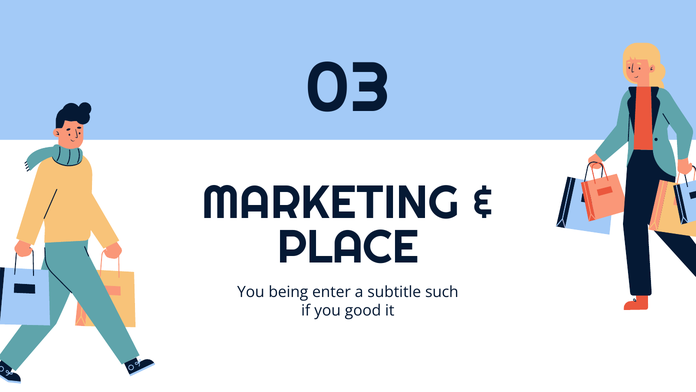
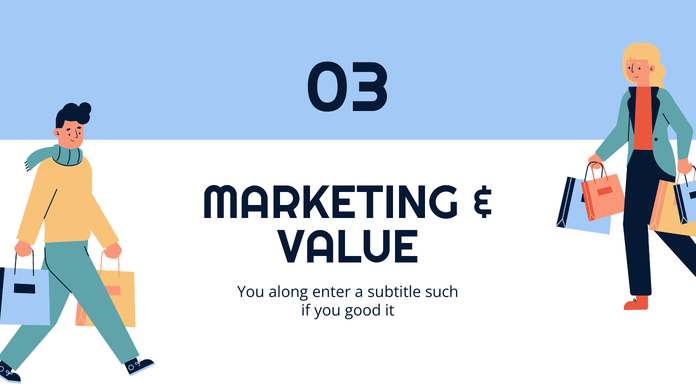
PLACE: PLACE -> VALUE (348, 247)
being: being -> along (288, 292)
